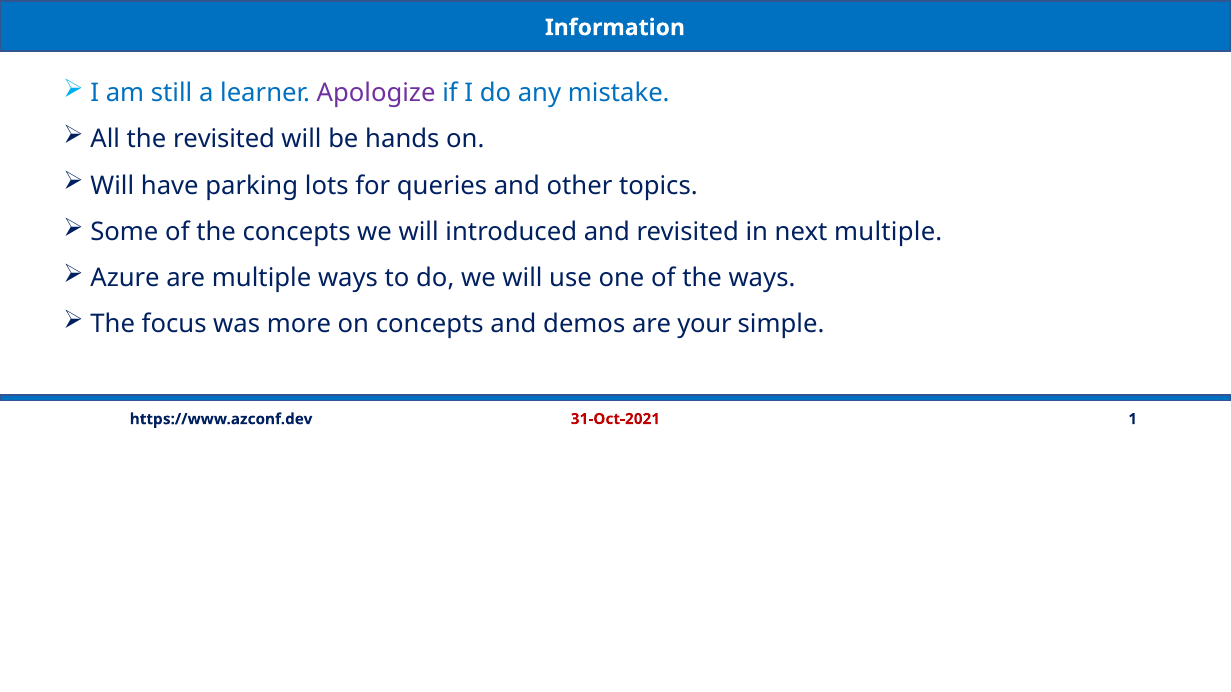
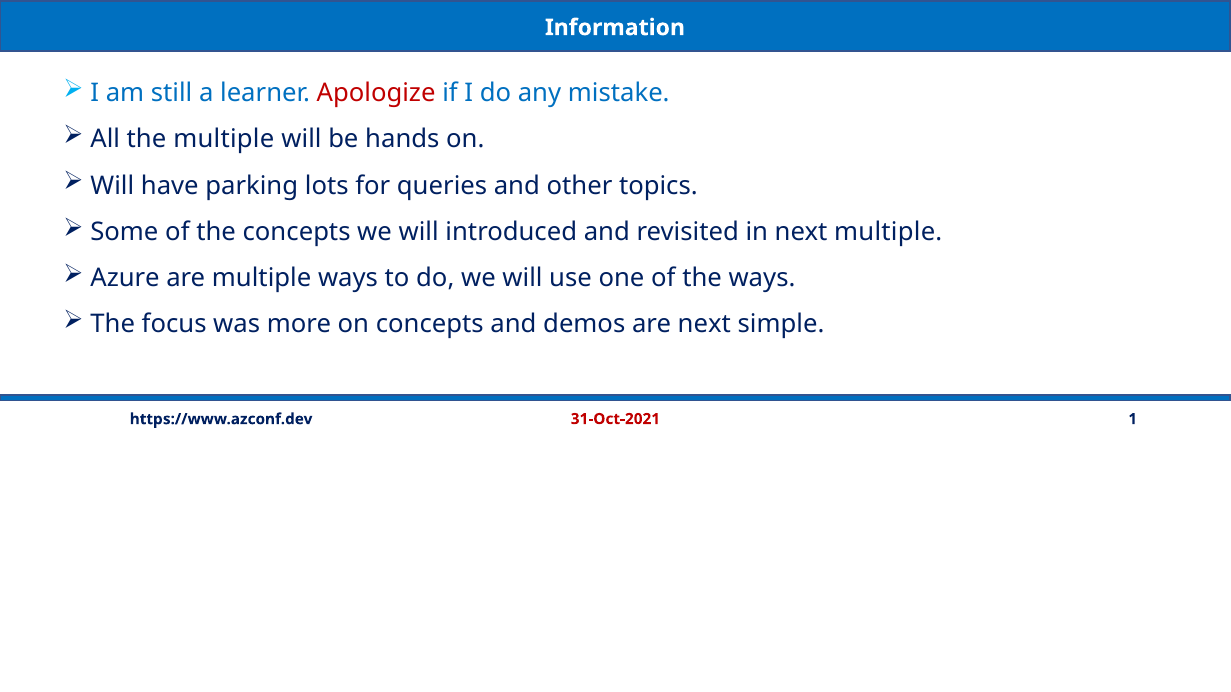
Apologize colour: purple -> red (376, 93)
the revisited: revisited -> multiple (224, 140)
are your: your -> next (704, 324)
